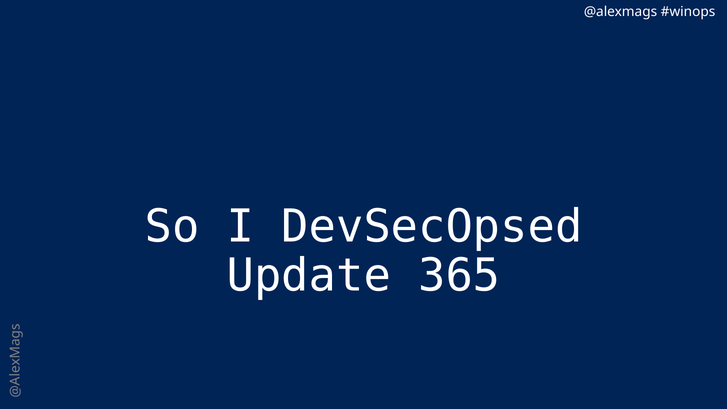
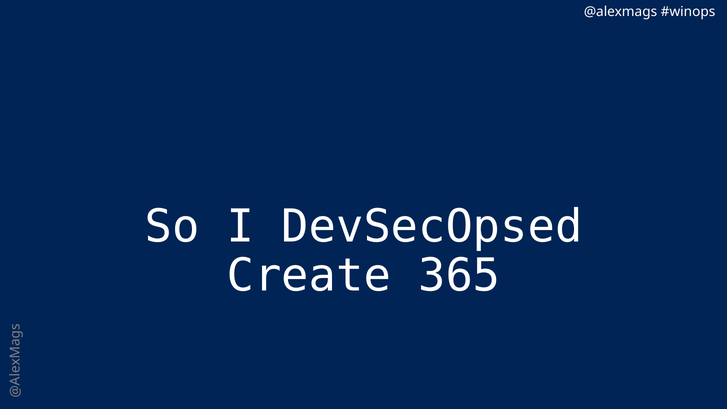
Update: Update -> Create (309, 276)
